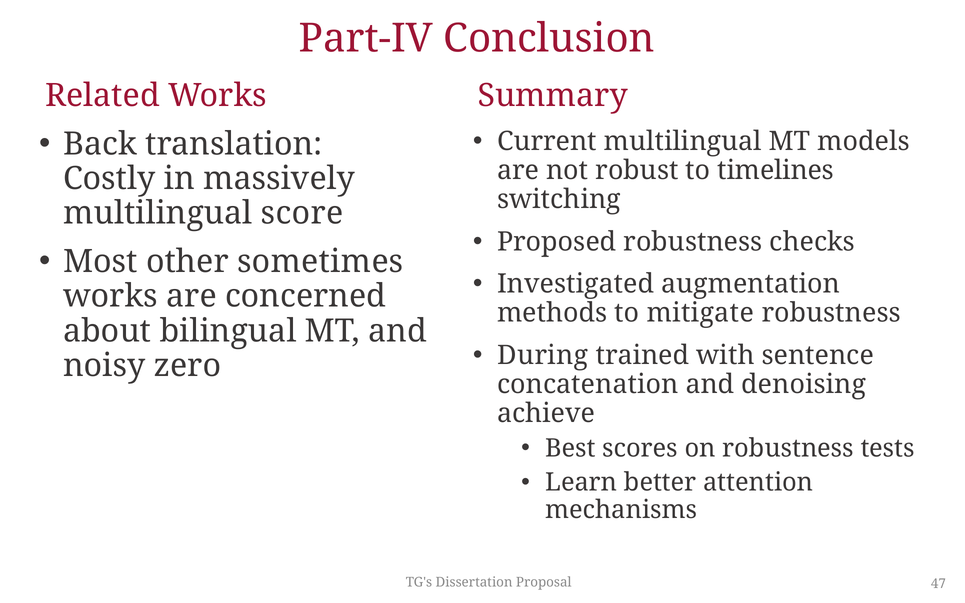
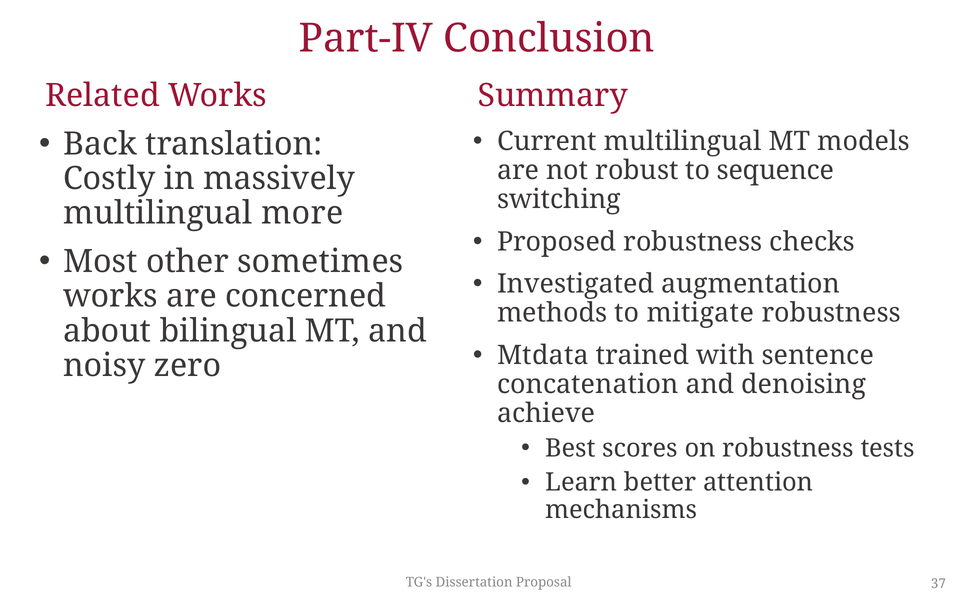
timelines: timelines -> sequence (776, 171)
score: score -> more (302, 213)
During: During -> Mtdata (543, 355)
47: 47 -> 37 (938, 584)
